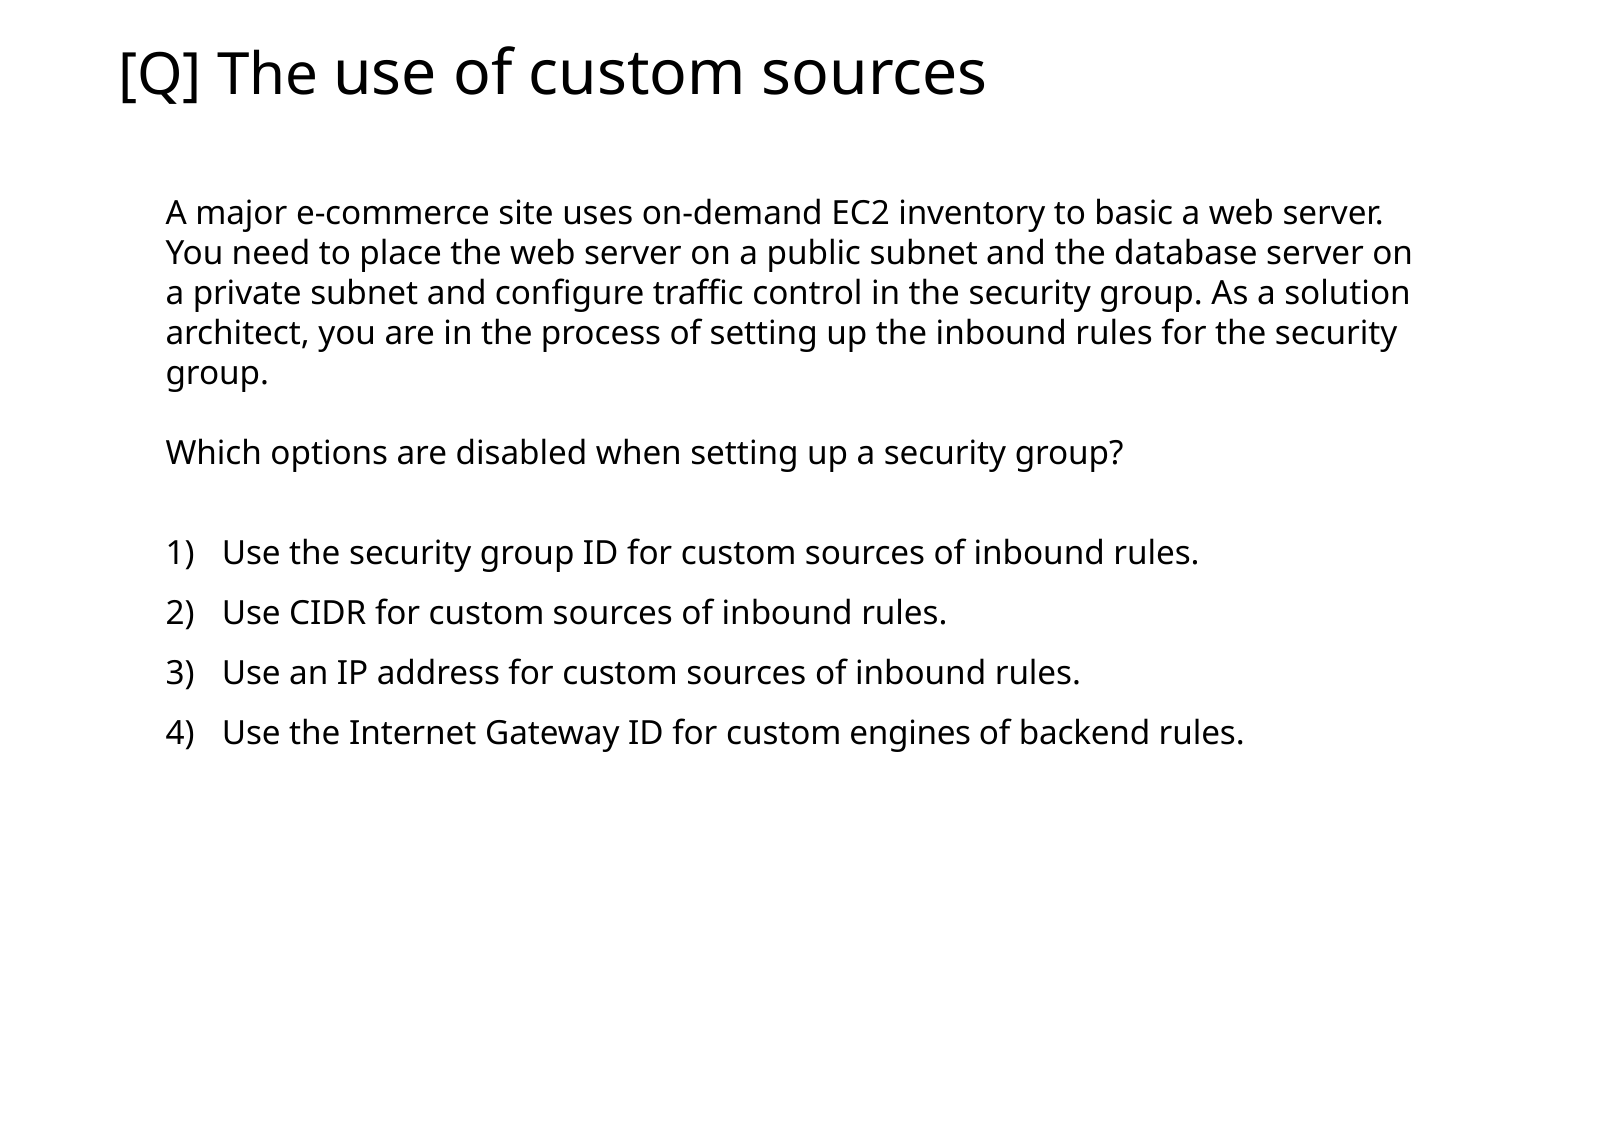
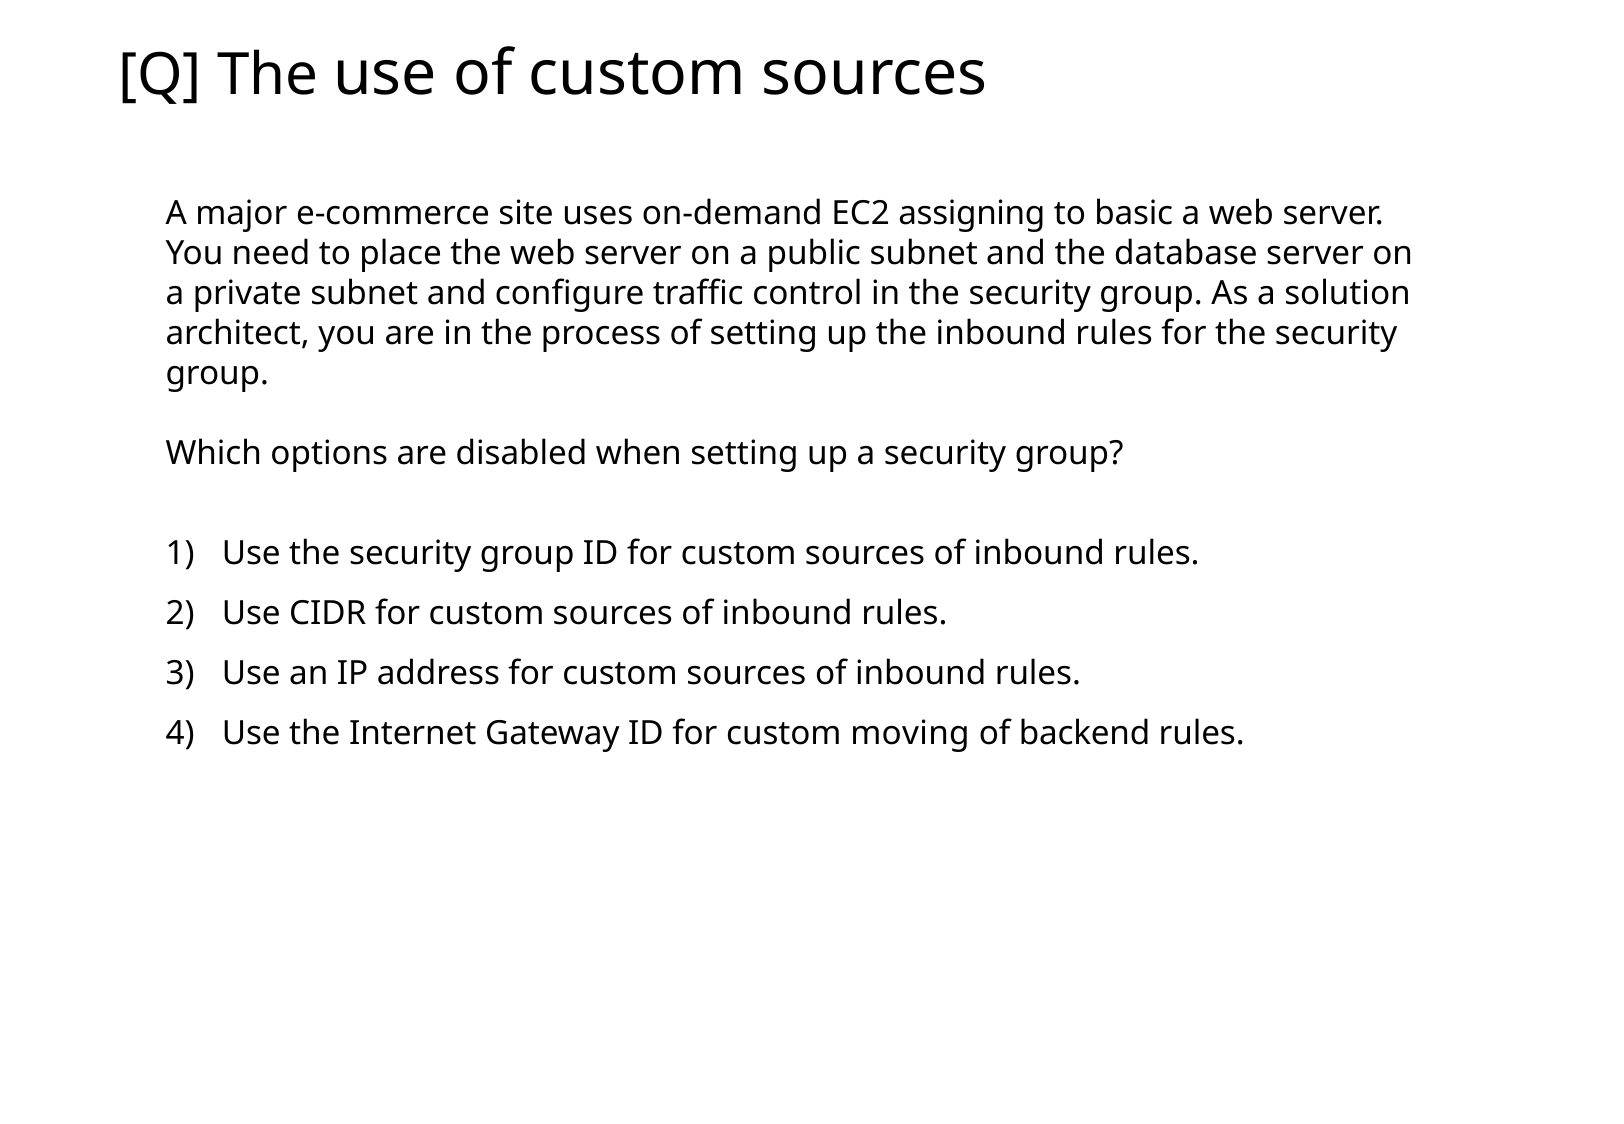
inventory: inventory -> assigning (972, 214)
engines: engines -> moving (910, 733)
